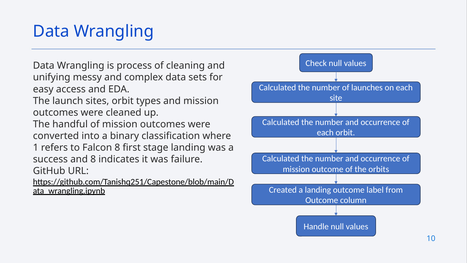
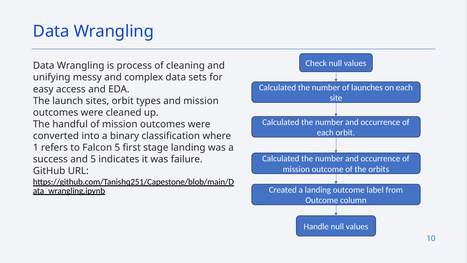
Falcon 8: 8 -> 5 (117, 147)
and 8: 8 -> 5 (93, 159)
